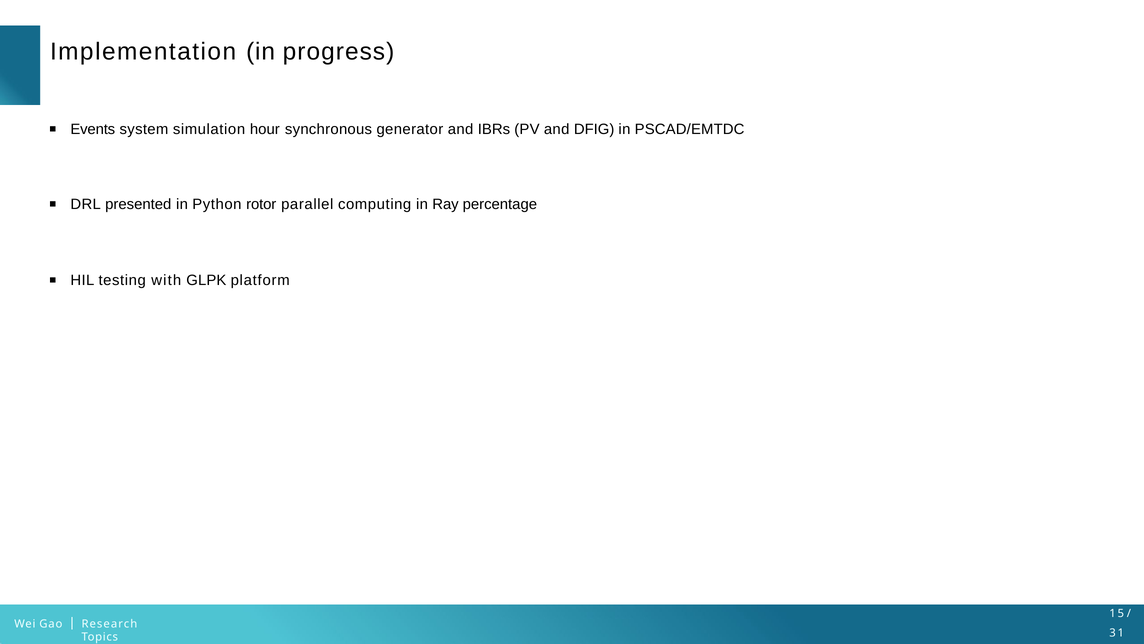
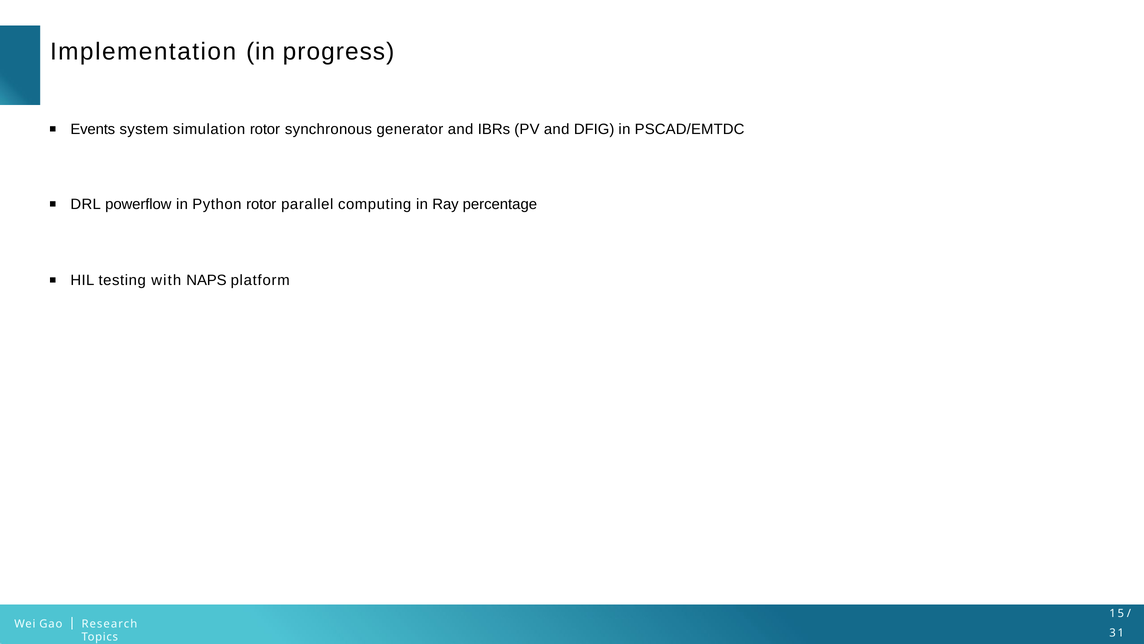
simulation hour: hour -> rotor (265, 129)
presented: presented -> powerflow (138, 204)
GLPK: GLPK -> NAPS (206, 280)
